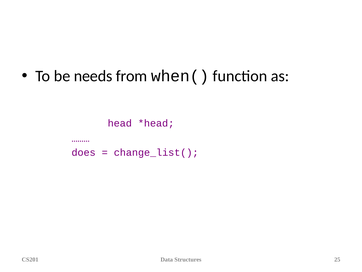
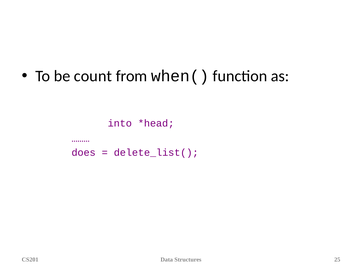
needs: needs -> count (93, 76)
head: head -> into (120, 123)
change_list(: change_list( -> delete_list( (156, 152)
